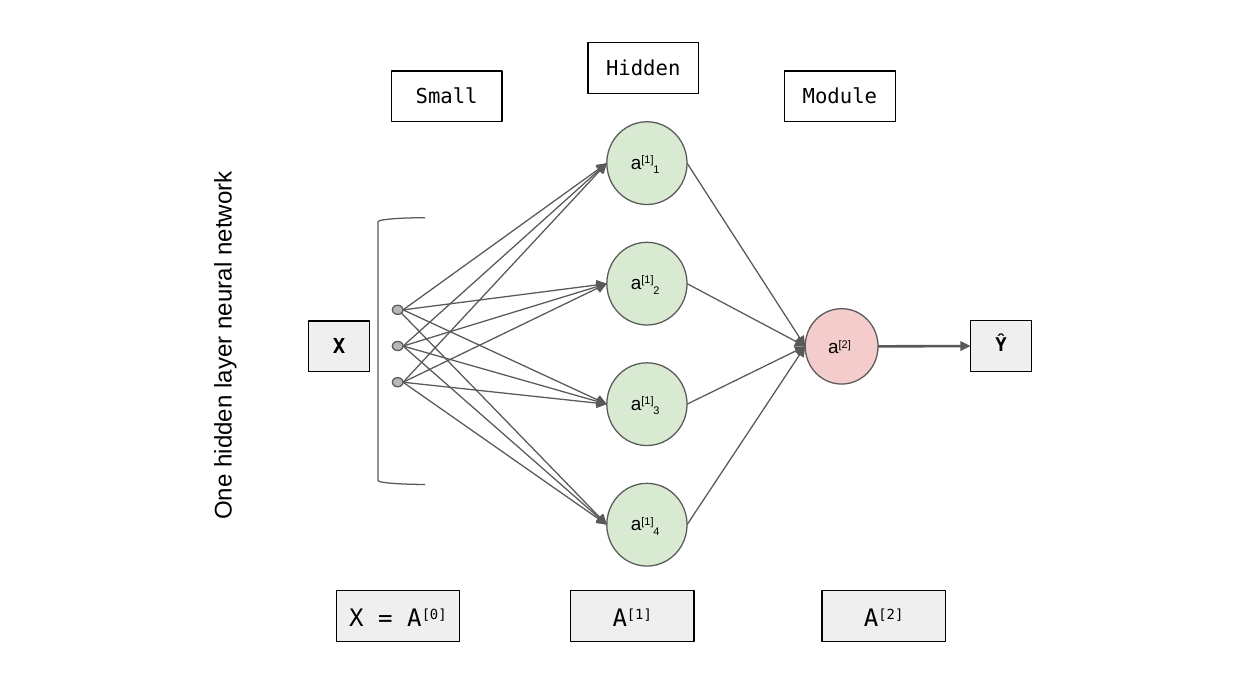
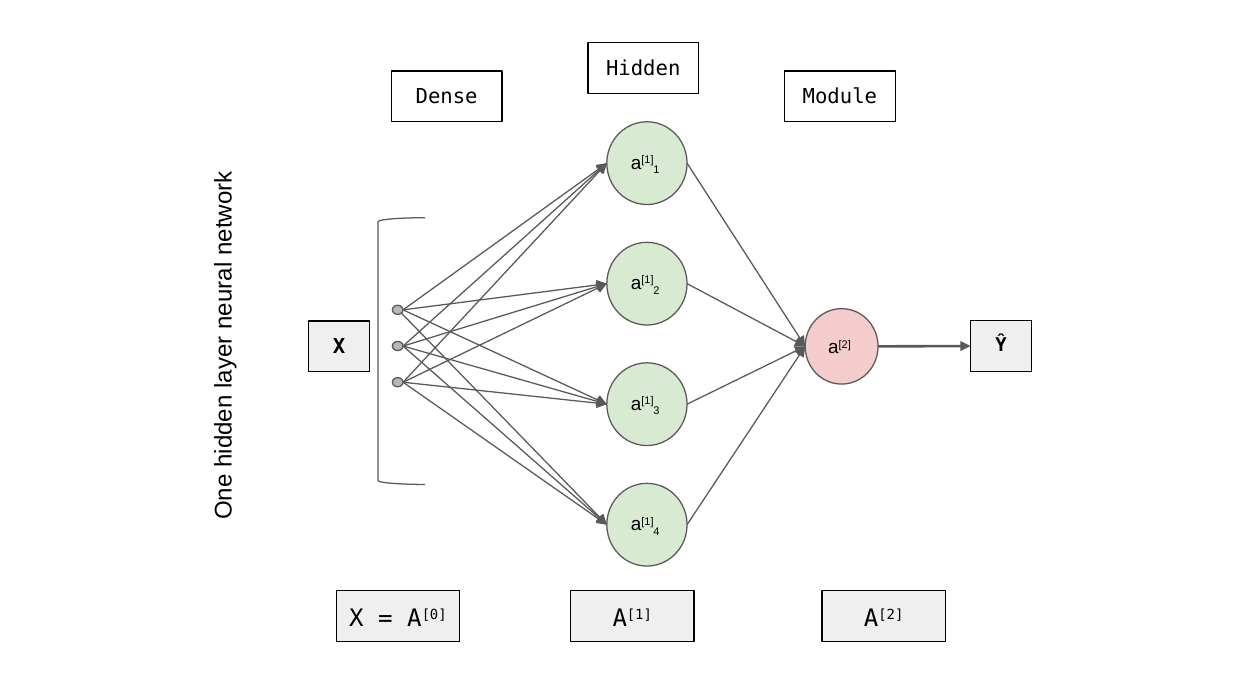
Small: Small -> Dense (447, 97)
